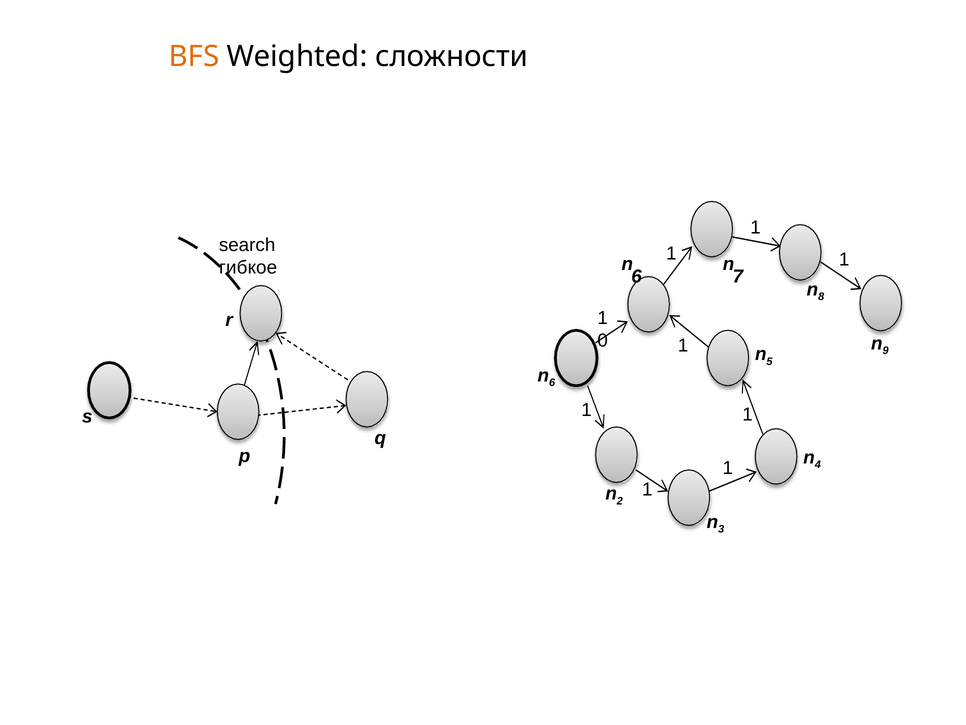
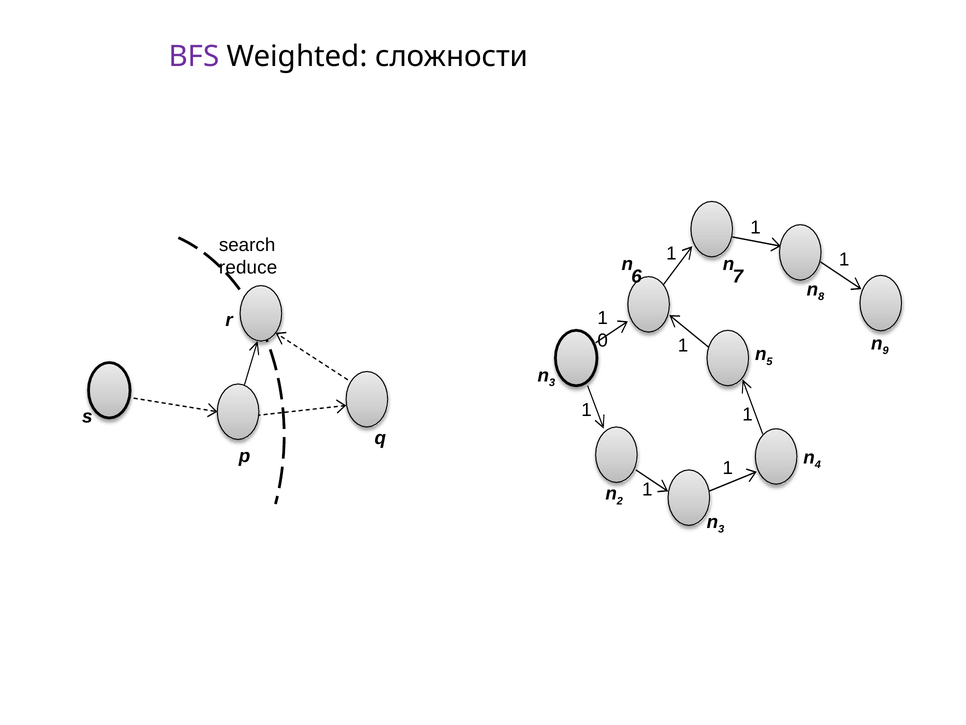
BFS colour: orange -> purple (194, 56)
гибкое: гибкое -> reduce (248, 267)
6: 6 -> 3 (552, 383)
